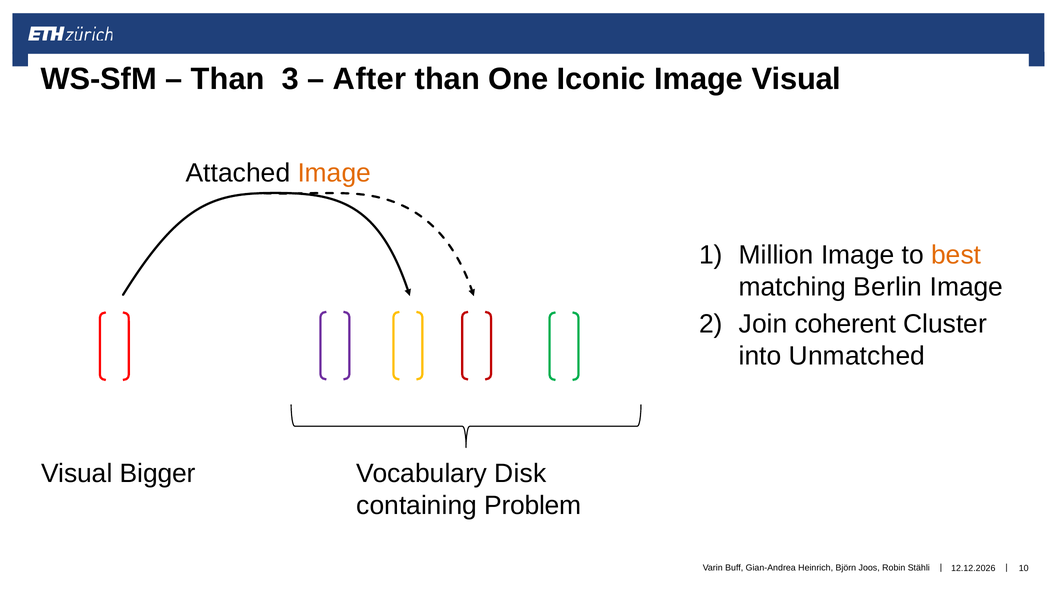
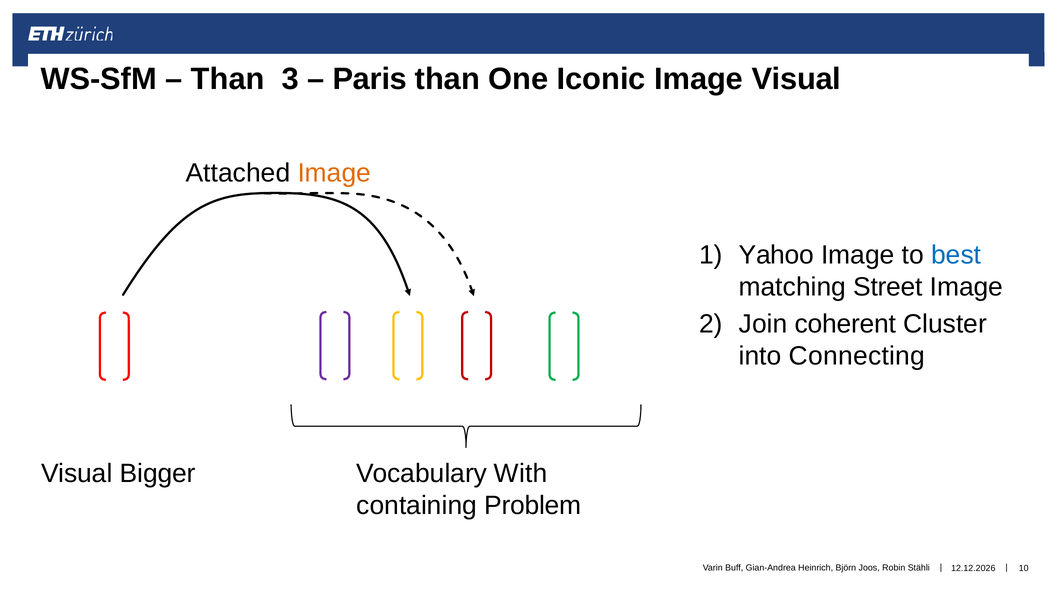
After: After -> Paris (370, 79)
Million: Million -> Yahoo (776, 255)
best colour: orange -> blue (956, 255)
Berlin: Berlin -> Street (888, 287)
Unmatched: Unmatched -> Connecting (857, 356)
Disk: Disk -> With (521, 474)
